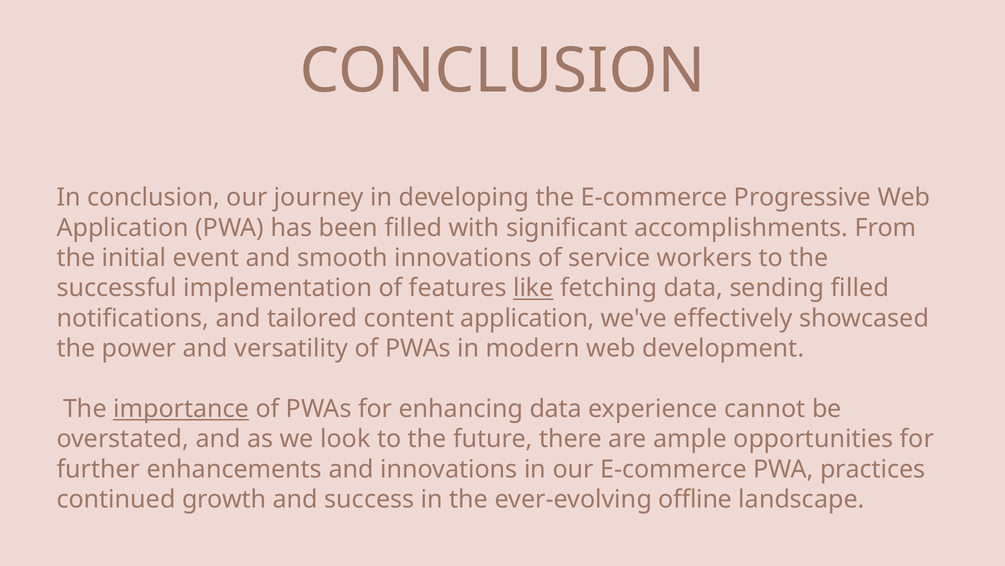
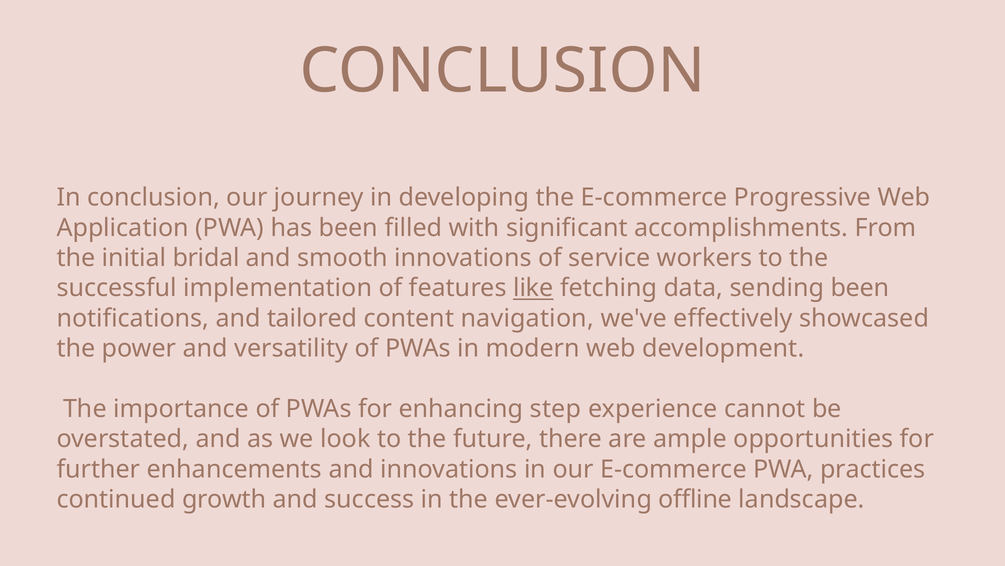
event: event -> bridal (206, 258)
sending filled: filled -> been (860, 288)
content application: application -> navigation (527, 318)
importance underline: present -> none (181, 408)
enhancing data: data -> step (556, 408)
